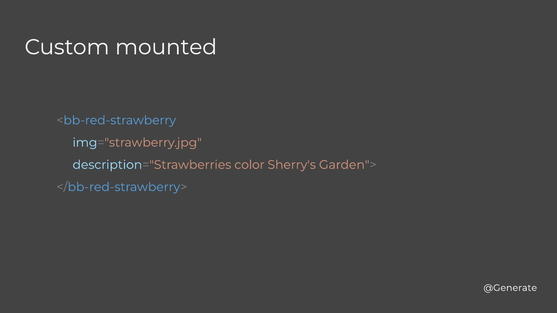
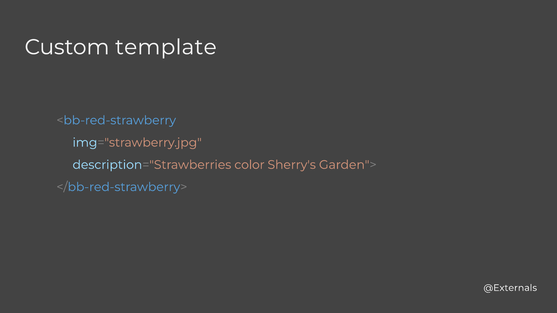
mounted: mounted -> template (166, 47)
@Generate: @Generate -> @Externals (510, 288)
